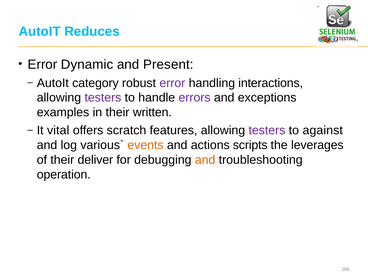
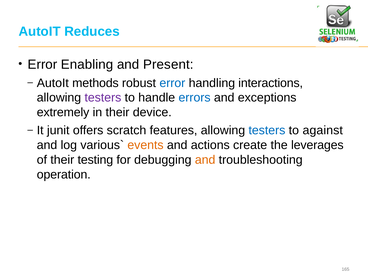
Dynamic: Dynamic -> Enabling (87, 65)
category: category -> methods (95, 83)
error colour: purple -> blue (172, 83)
errors colour: purple -> blue (195, 98)
examples: examples -> extremely (63, 112)
written: written -> device (152, 112)
vital: vital -> junit (58, 130)
testers colour: purple -> blue (267, 130)
scripts: scripts -> create (250, 145)
deliver: deliver -> testing (95, 160)
